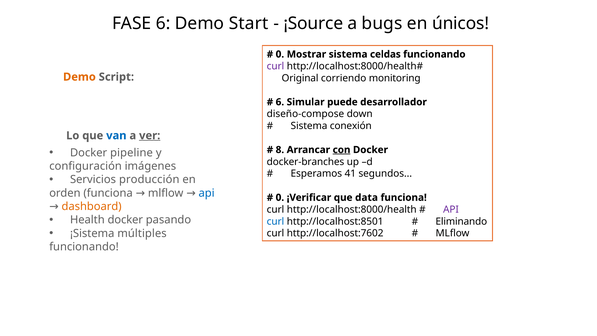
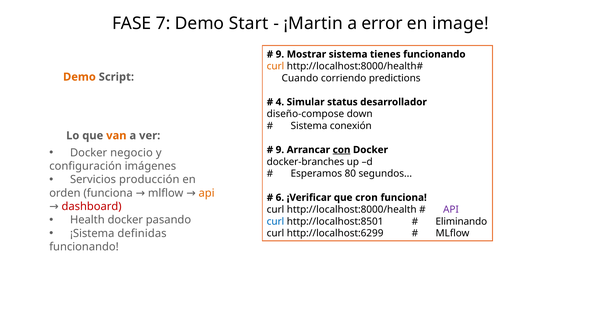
FASE 6: 6 -> 7 (163, 23)
¡Source: ¡Source -> ¡Martin (313, 23)
bugs: bugs -> error (382, 23)
únicos: únicos -> image (460, 23)
0: 0 -> 9 (280, 54)
celdas: celdas -> tienes (385, 54)
curl colour: purple -> orange (275, 66)
Original: Original -> Cuando (300, 78)
monitoring: monitoring -> predictions (395, 78)
6: 6 -> 4 (280, 102)
puede: puede -> status (342, 102)
van colour: blue -> orange (116, 135)
ver underline: present -> none (150, 135)
pipeline: pipeline -> negocio (131, 153)
8: 8 -> 9 (280, 150)
41: 41 -> 80 (350, 174)
api colour: blue -> orange (207, 193)
0: 0 -> 6 (280, 197)
data: data -> cron (366, 197)
dashboard colour: orange -> red (92, 206)
múltiples: múltiples -> definidas (142, 233)
http://localhost:7602: http://localhost:7602 -> http://localhost:6299 (335, 233)
